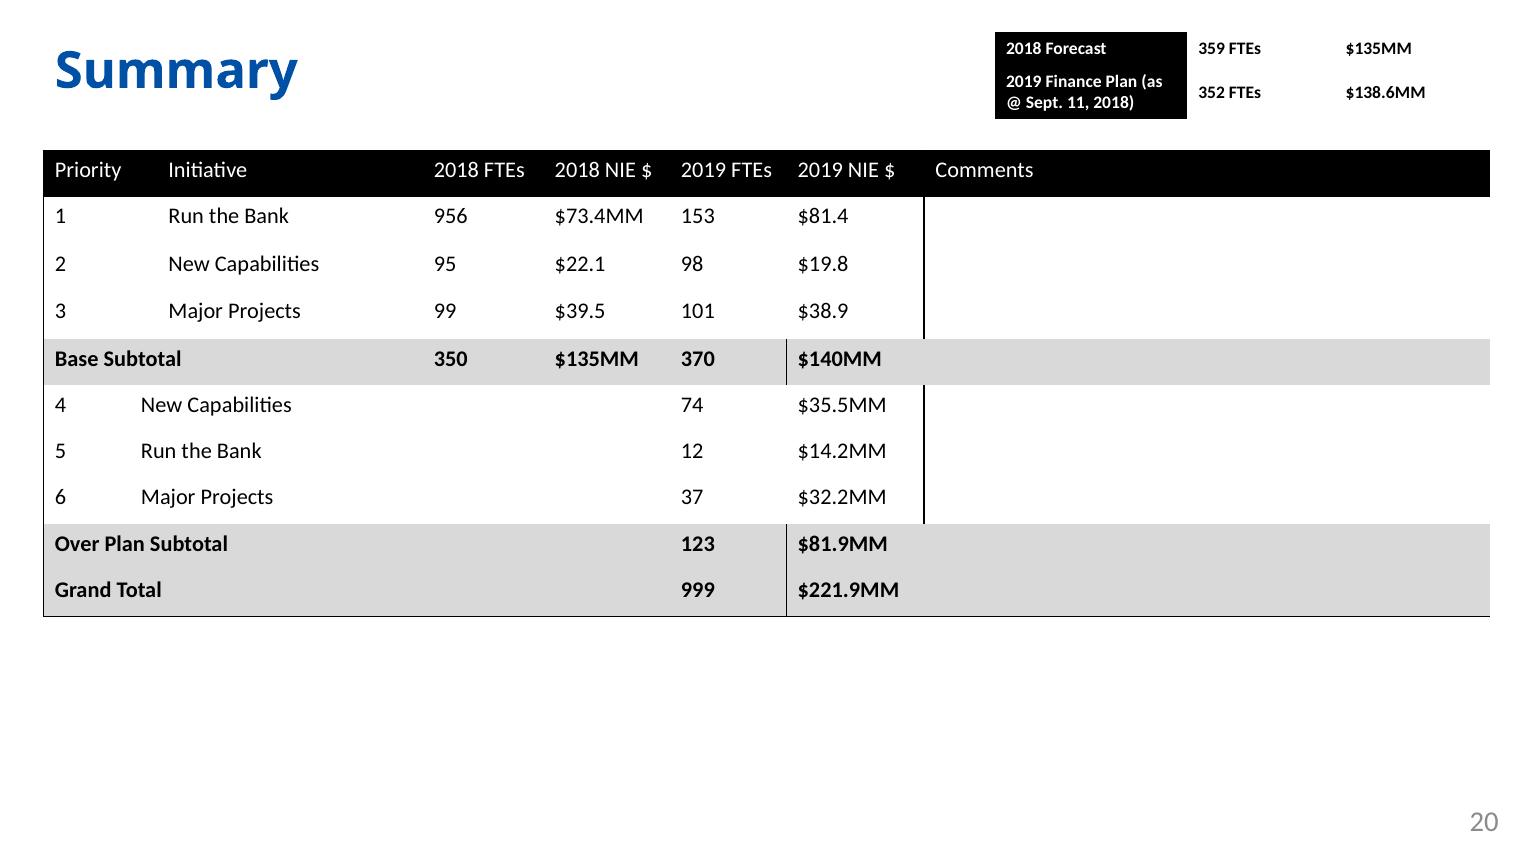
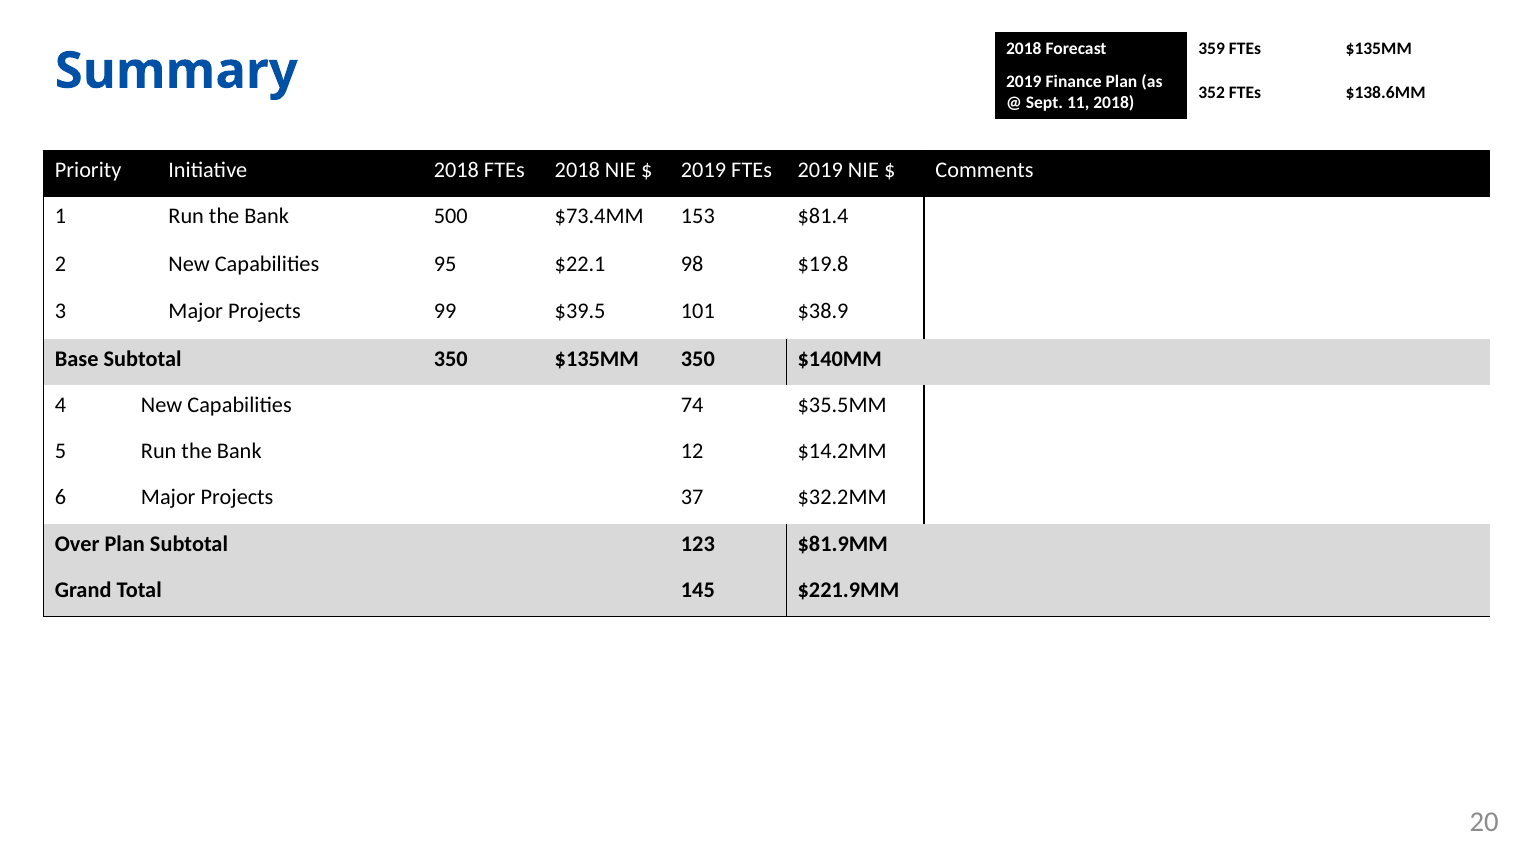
956: 956 -> 500 (451, 216)
$135MM 370: 370 -> 350 (698, 359)
999: 999 -> 145 (698, 590)
